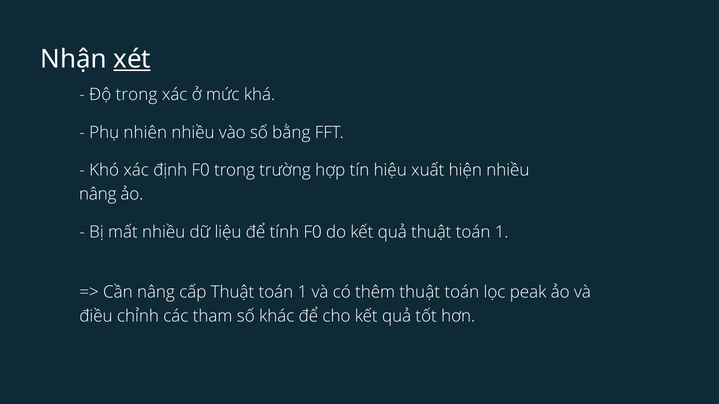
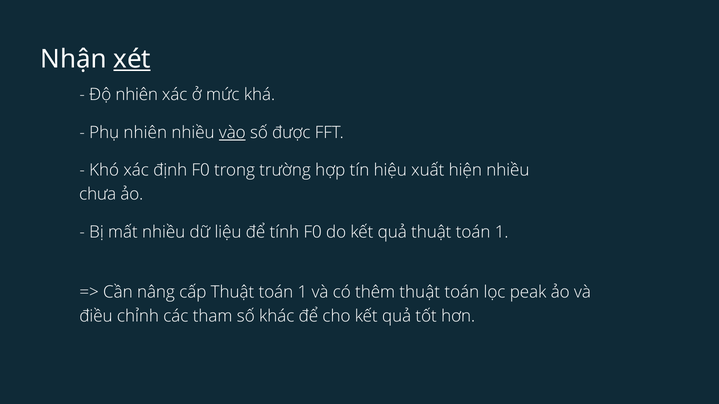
Độ trong: trong -> nhiên (137, 95)
vào underline: none -> present (232, 133)
bằng: bằng -> được (291, 133)
nâng: nâng -> chưa (98, 194)
